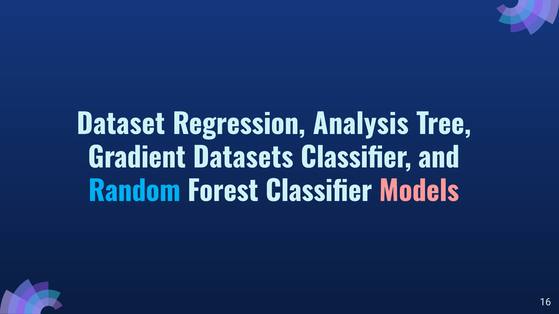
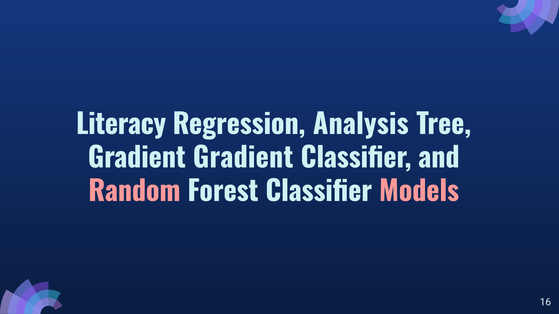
Dataset: Dataset -> Literacy (121, 125)
Gradient Datasets: Datasets -> Gradient (243, 158)
Random colour: light blue -> pink (134, 192)
